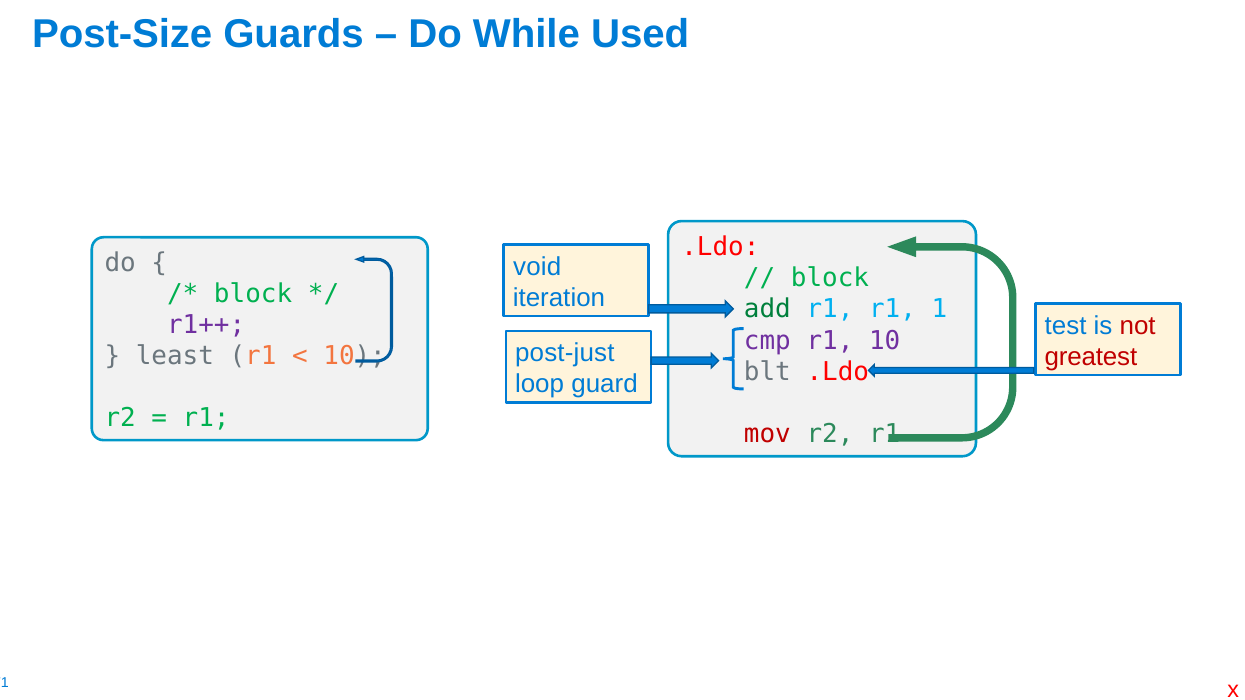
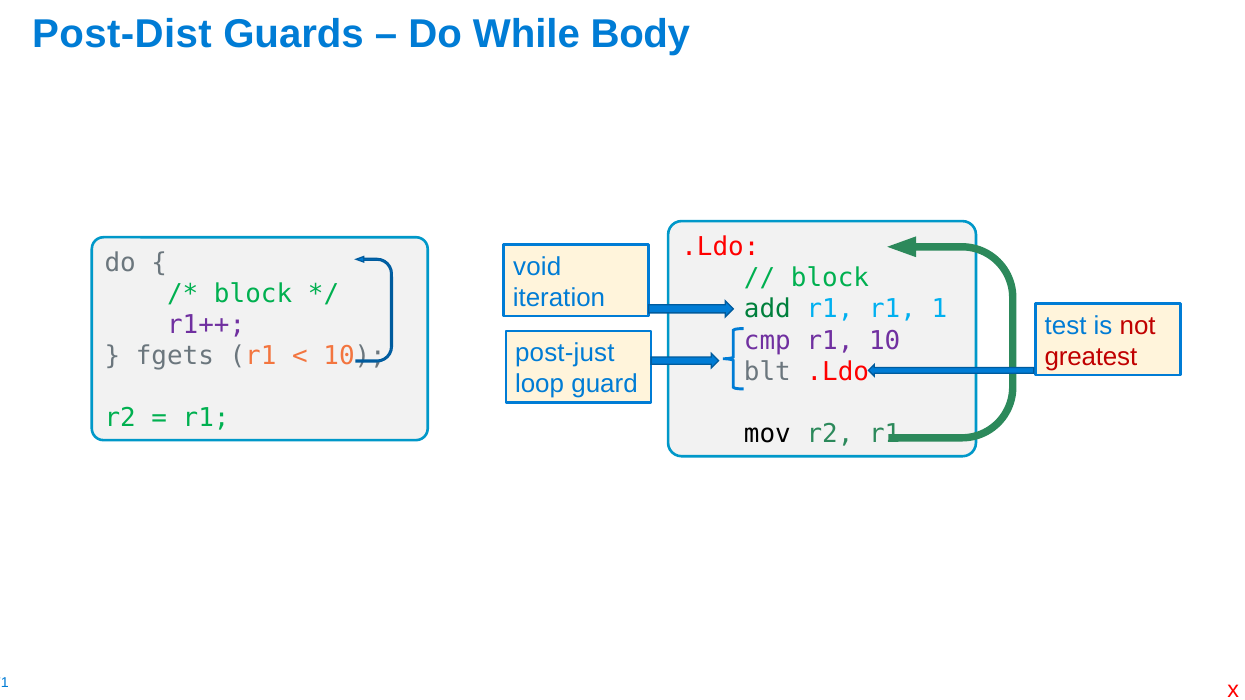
Post-Size: Post-Size -> Post-Dist (122, 34)
Used: Used -> Body (640, 34)
least: least -> fgets (175, 356)
mov colour: red -> black (767, 434)
